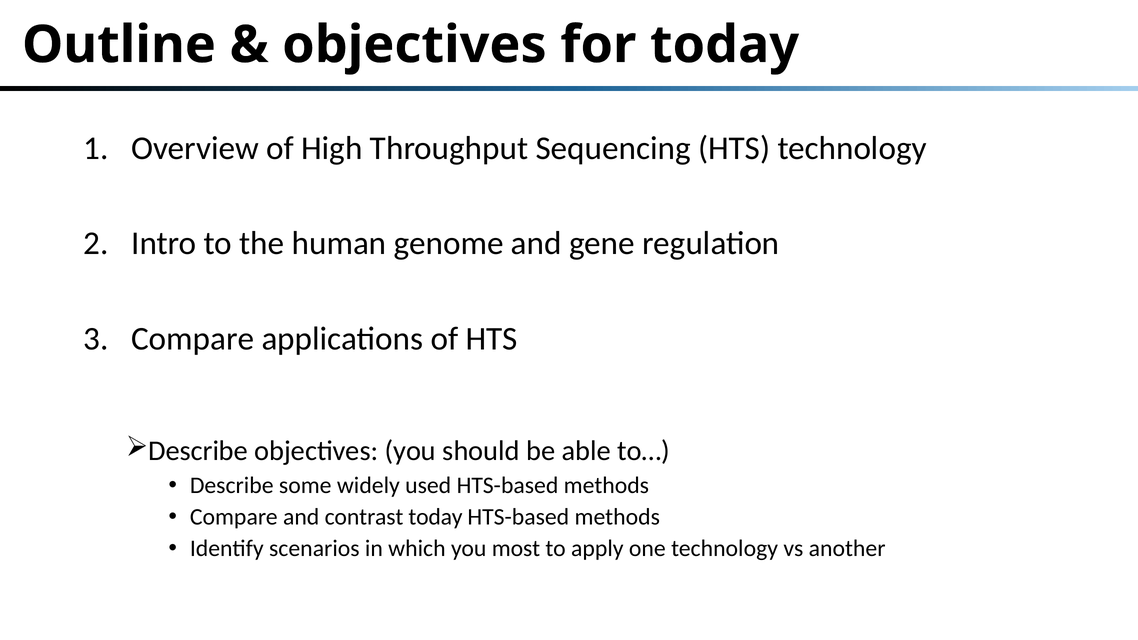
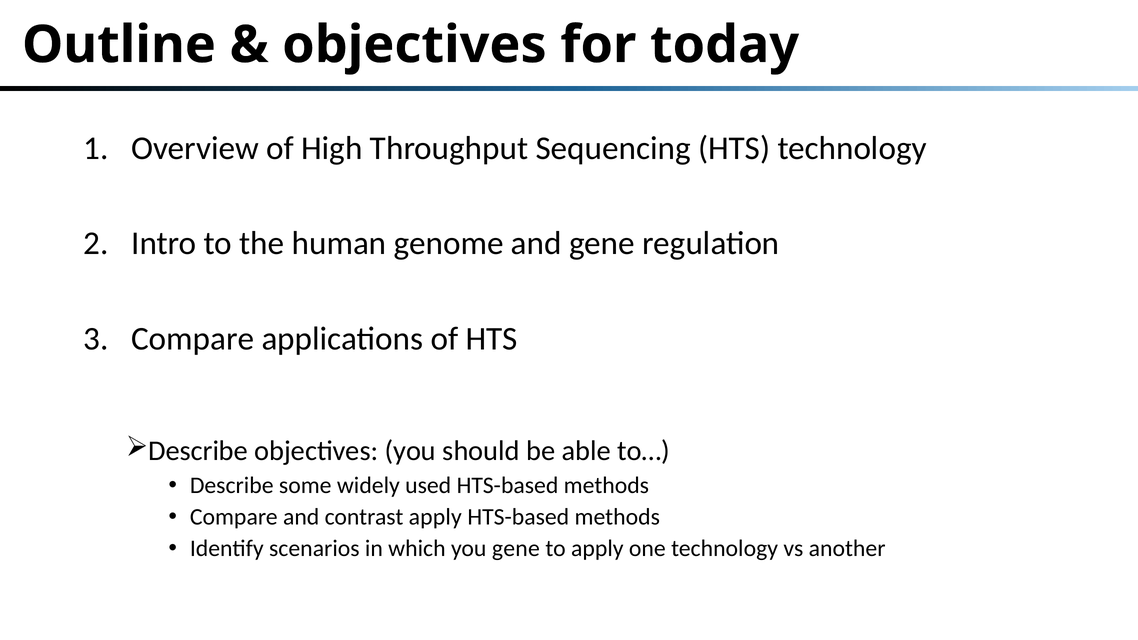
contrast today: today -> apply (435, 517)
you most: most -> gene (516, 548)
